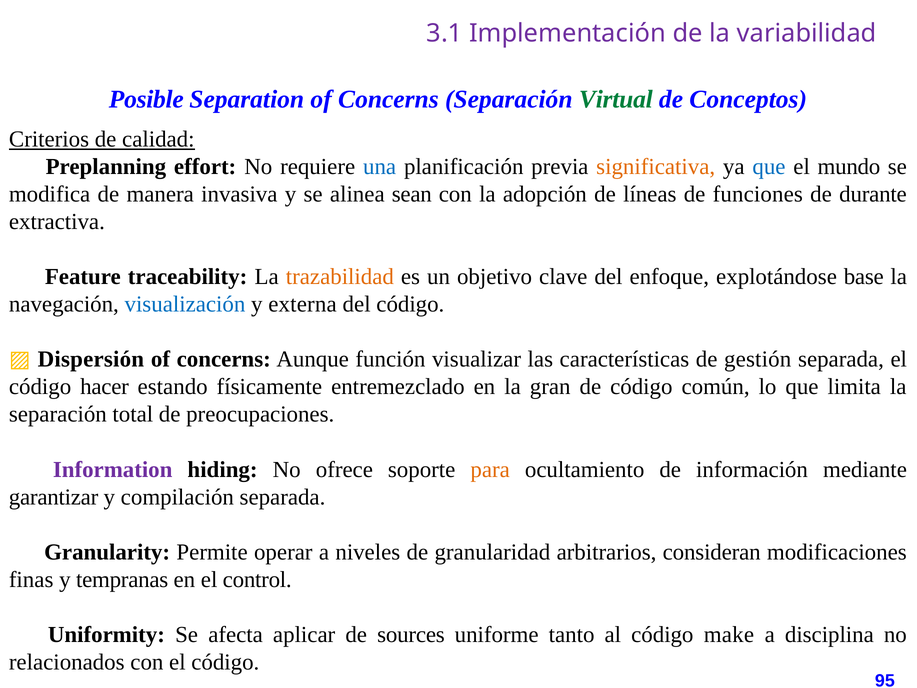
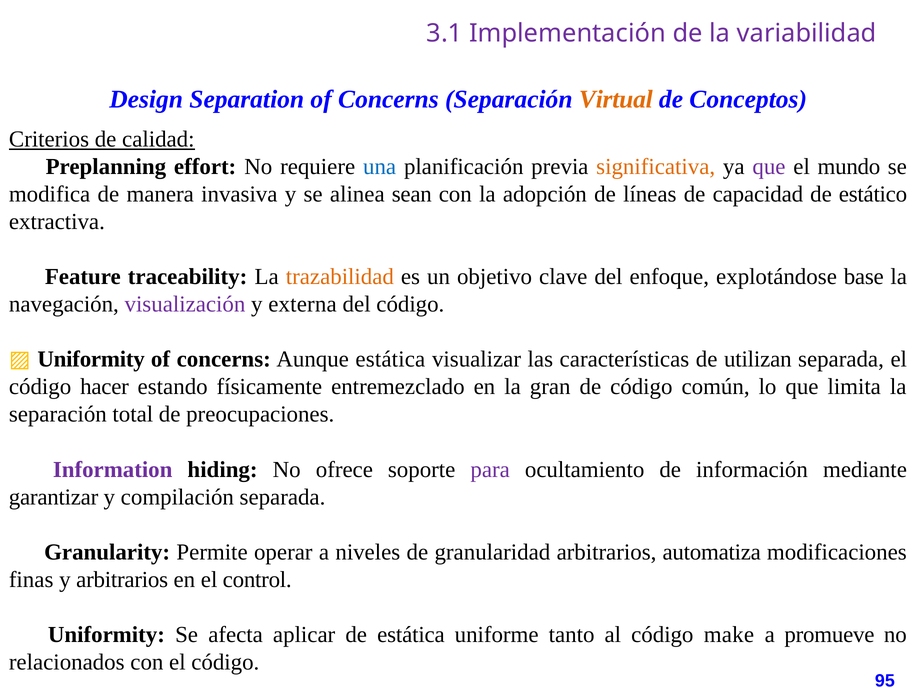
Posible: Posible -> Design (146, 99)
Virtual colour: green -> orange (616, 99)
que colour: blue -> purple (769, 167)
funciones: funciones -> capacidad (758, 194)
durante: durante -> estático (873, 194)
visualización colour: blue -> purple (185, 304)
Dispersión: Dispersión -> Uniformity (91, 359)
Aunque función: función -> estática (390, 359)
gestión: gestión -> utilizan (758, 359)
para colour: orange -> purple (490, 469)
consideran: consideran -> automatiza (712, 552)
y tempranas: tempranas -> arbitrarios (122, 579)
de sources: sources -> estática (411, 634)
disciplina: disciplina -> promueve (829, 634)
